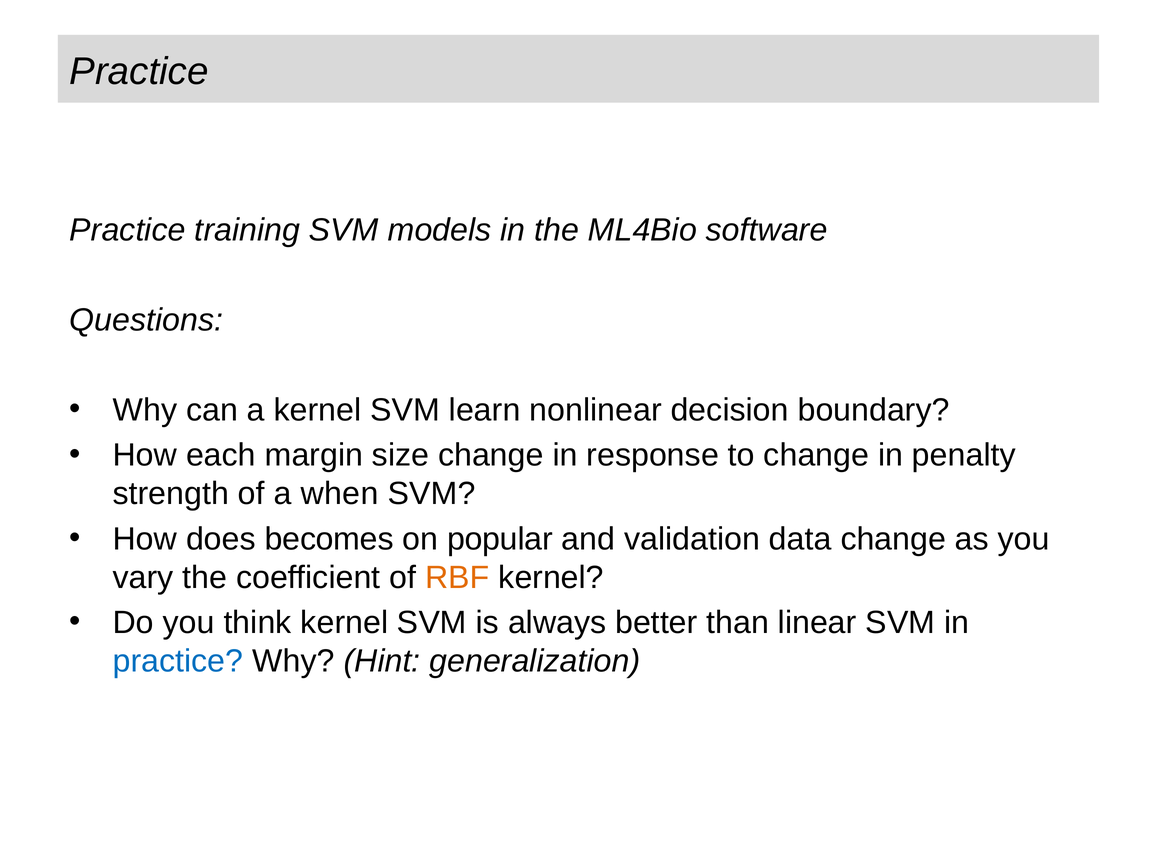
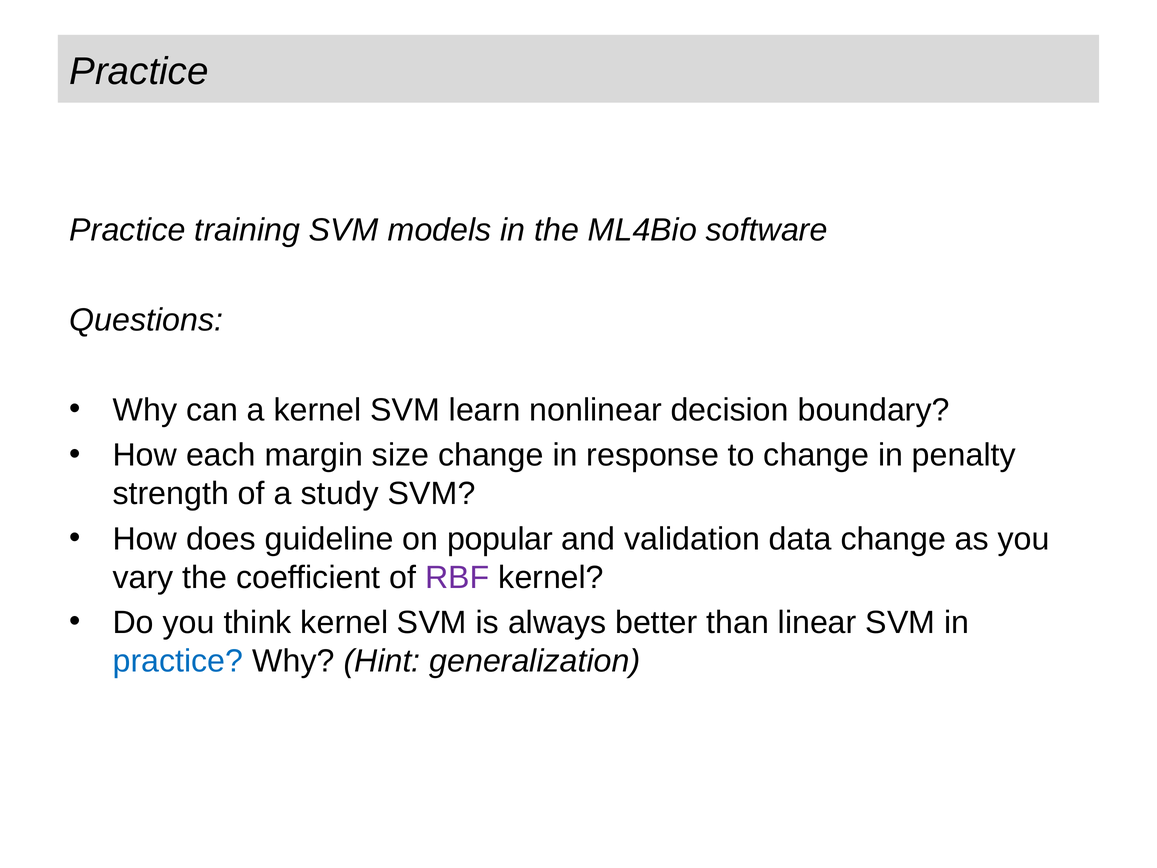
when: when -> study (340, 494)
becomes: becomes -> guideline (329, 539)
RBF colour: orange -> purple (457, 577)
